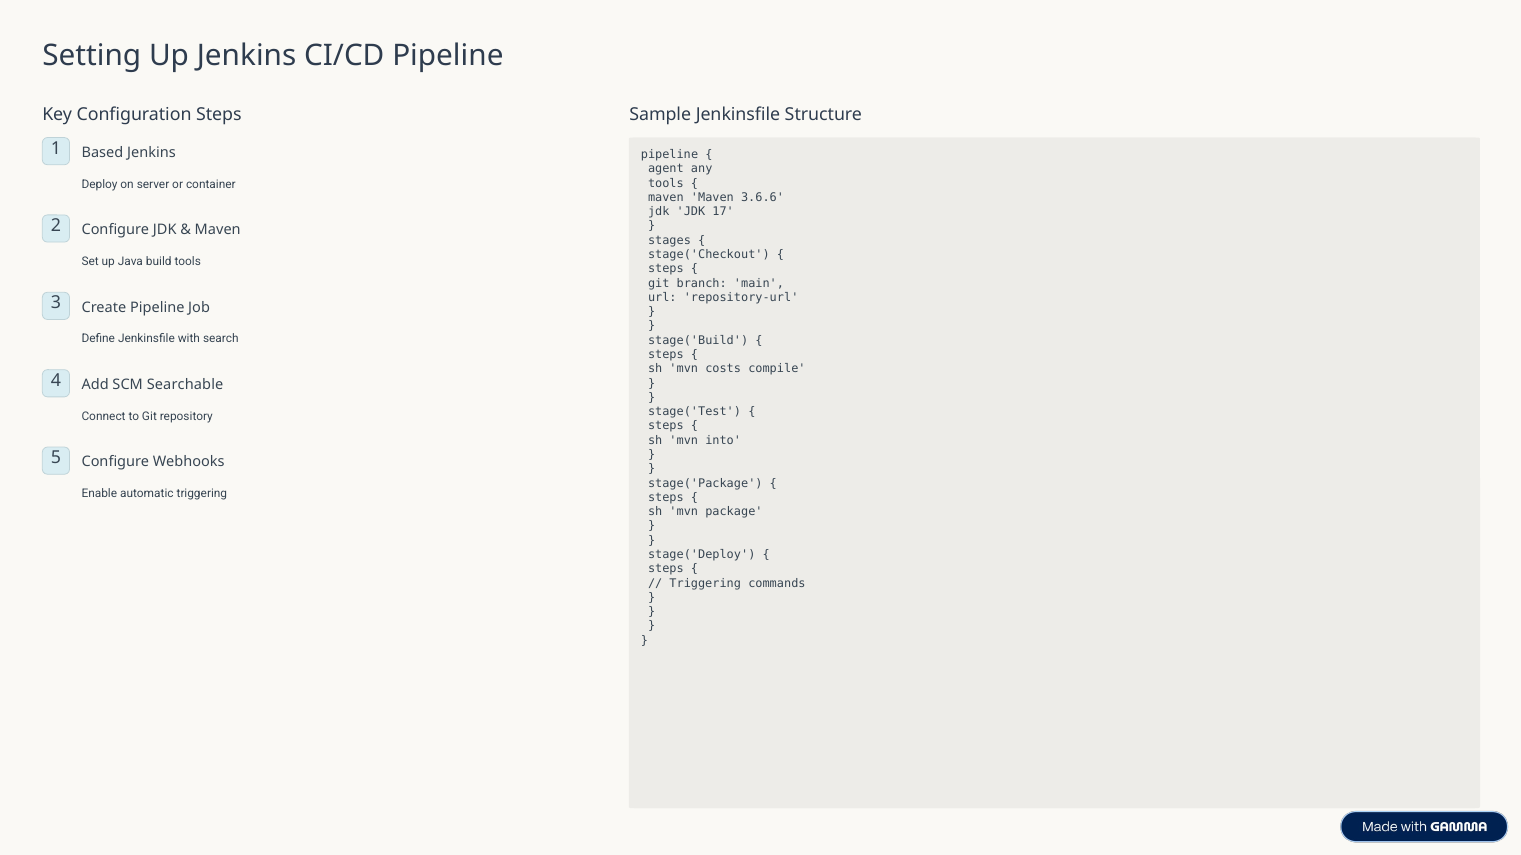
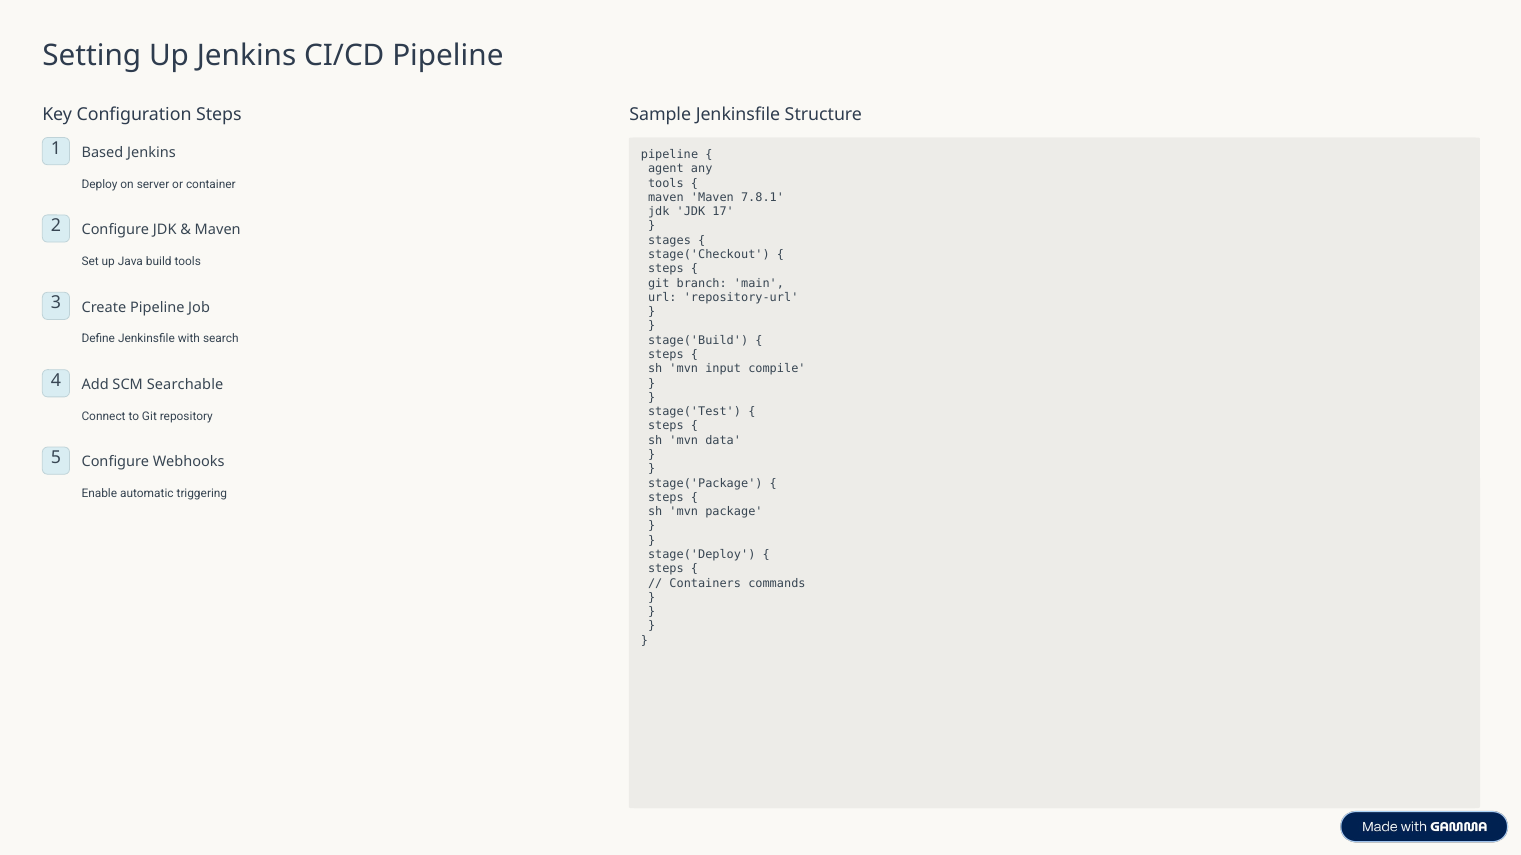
3.6.6: 3.6.6 -> 7.8.1 (763, 198)
costs: costs -> input (723, 369)
into: into -> data (723, 441)
Triggering: Triggering -> Containers (705, 584)
